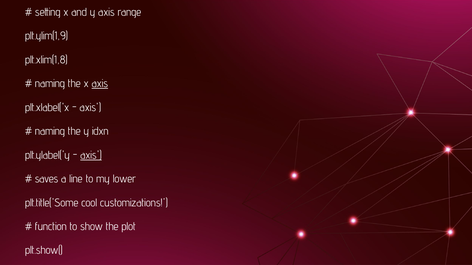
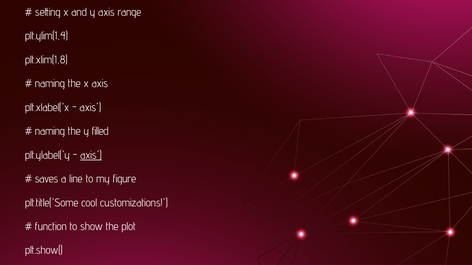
plt.ylim(1,9: plt.ylim(1,9 -> plt.ylim(1,4 (46, 36)
axis underline: present -> none (100, 84)
idxn: idxn -> filled (100, 131)
lower: lower -> figure (124, 179)
